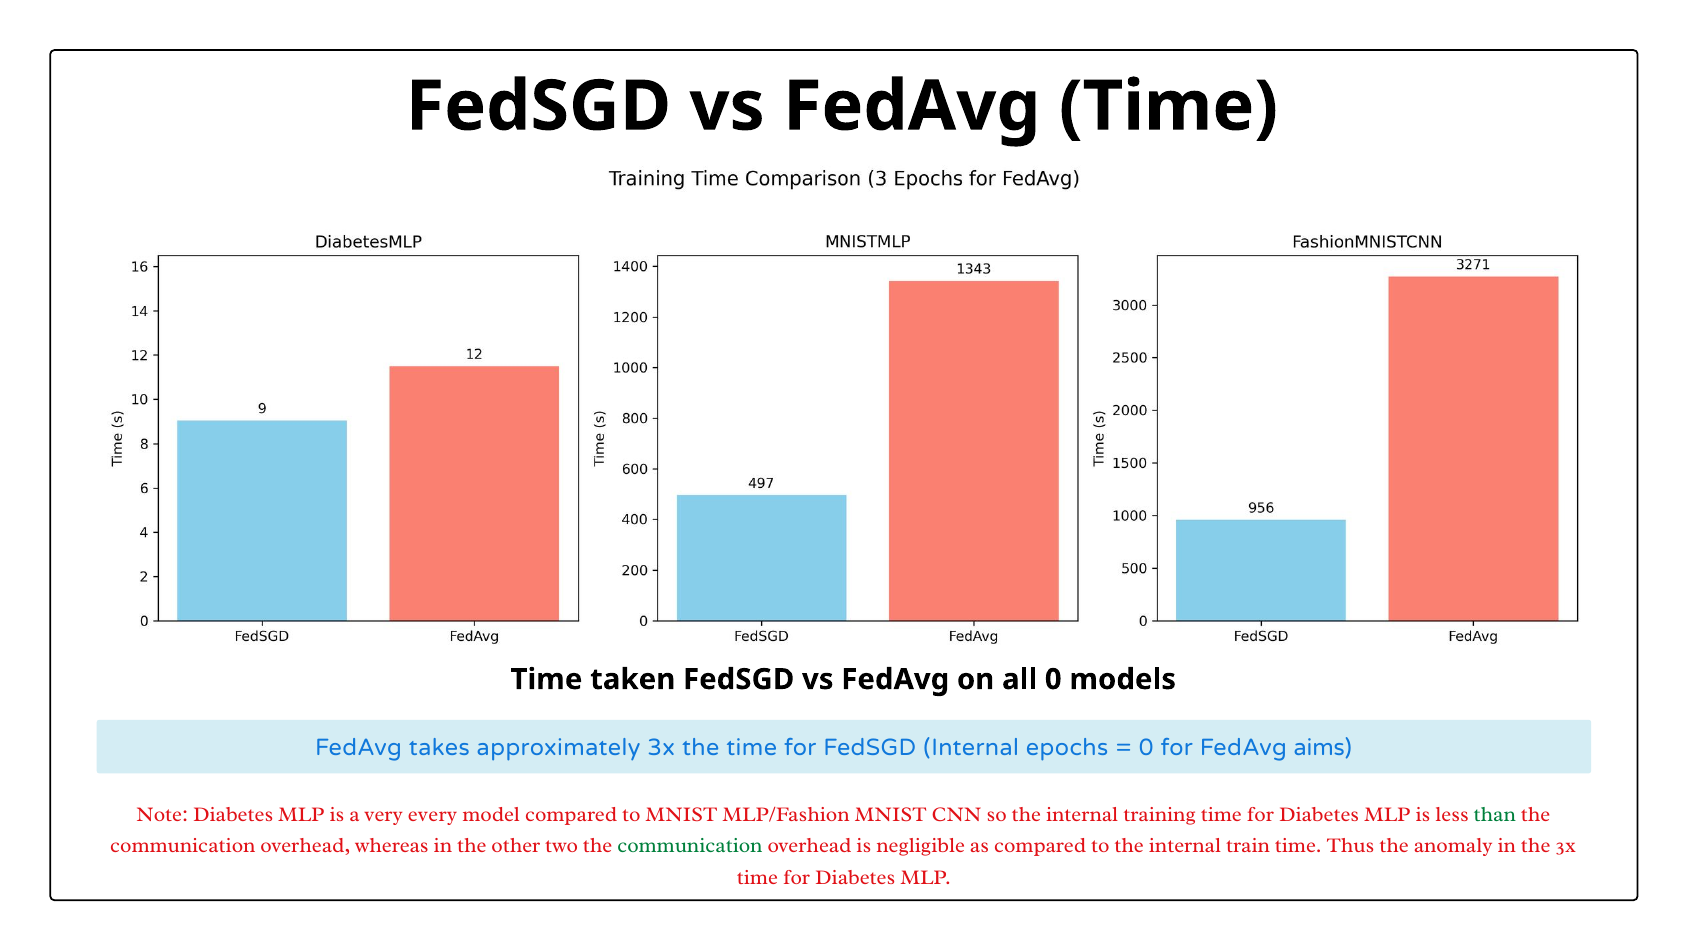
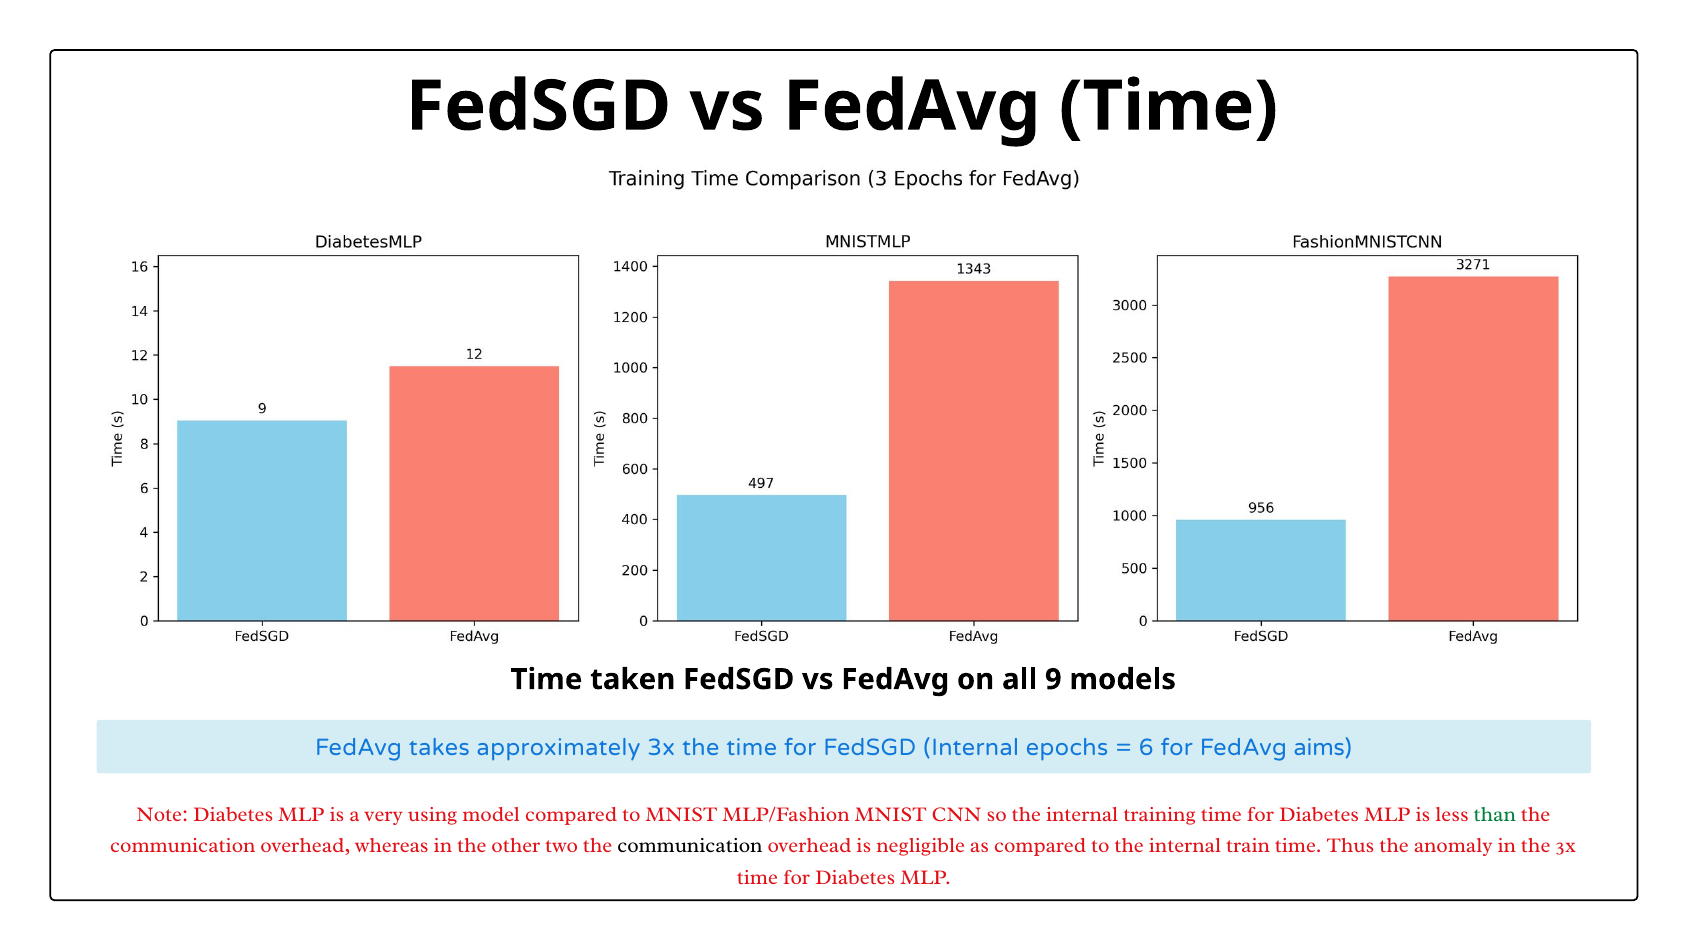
all 0: 0 -> 9 (1053, 680)
0: 0 -> 6 (1146, 748)
every: every -> using (433, 815)
communication colour: green -> black (690, 846)
